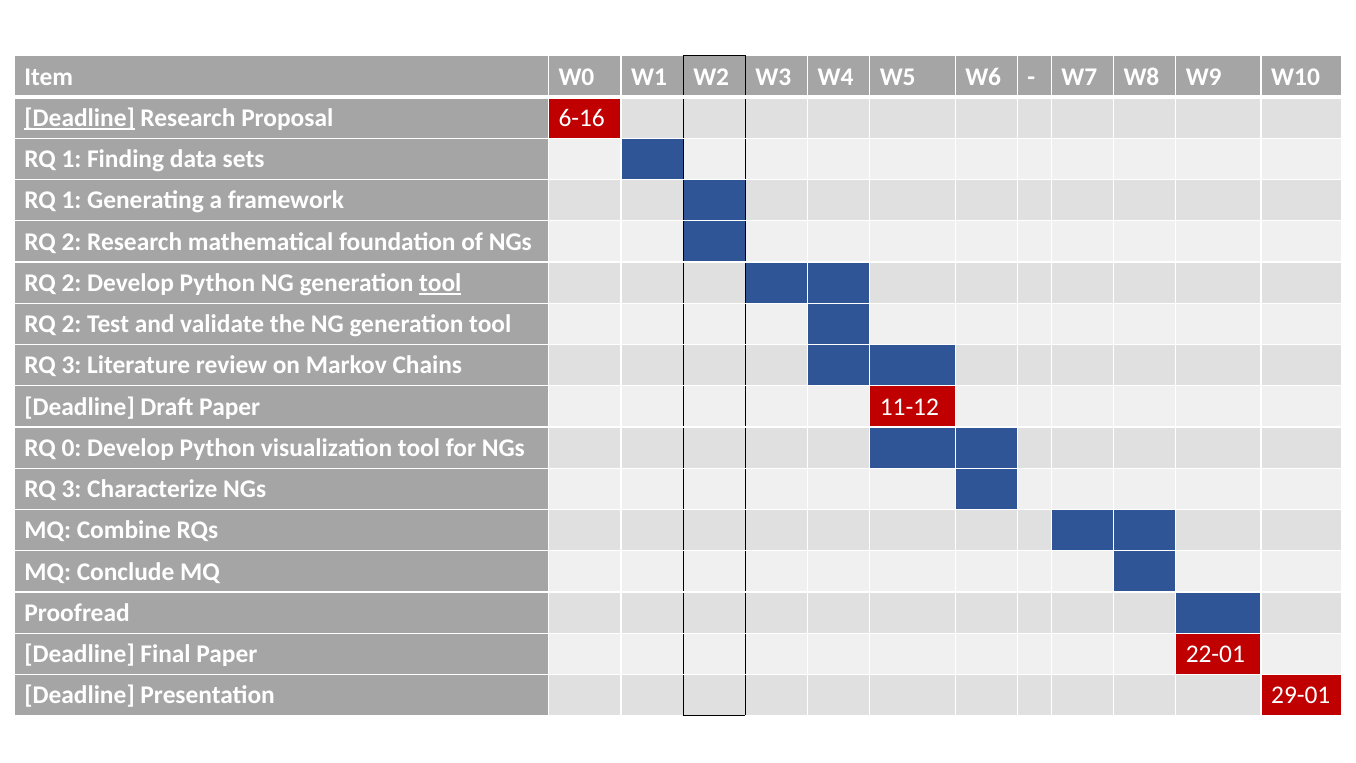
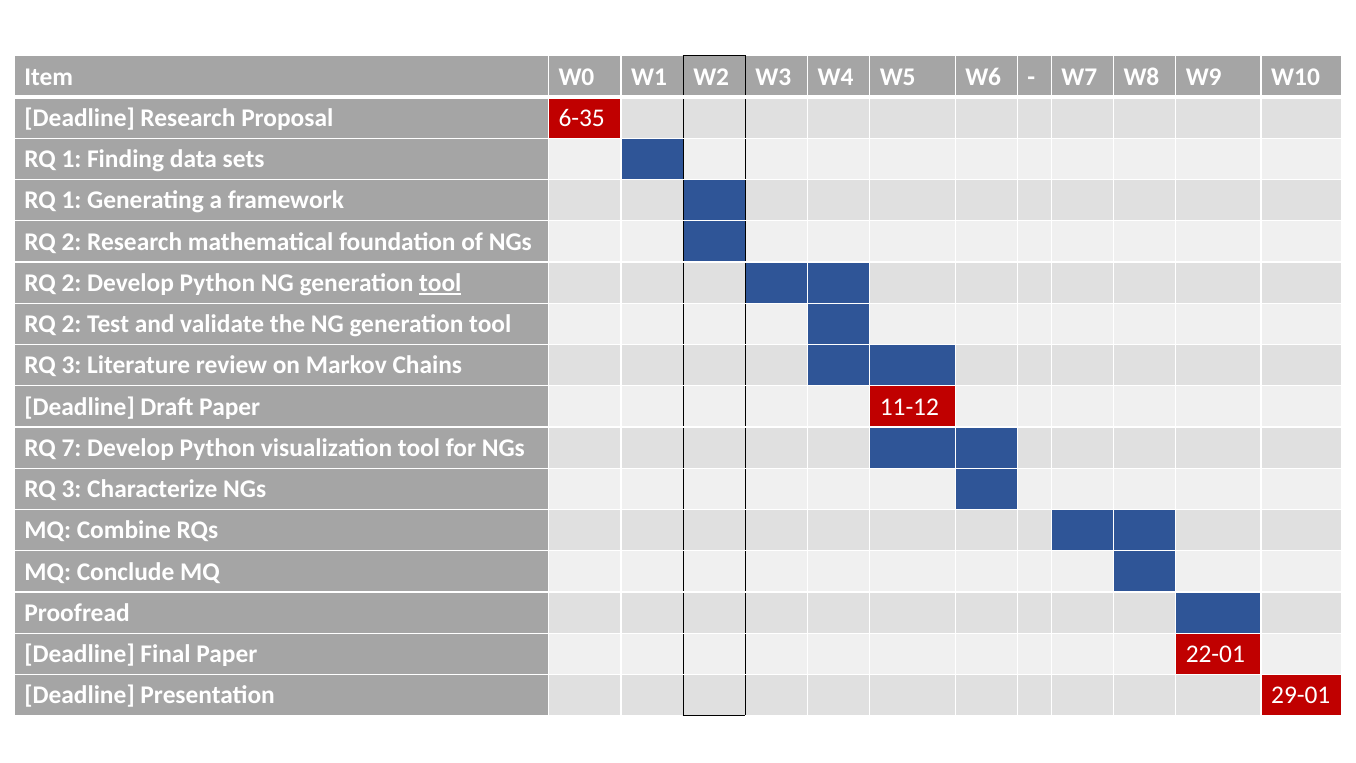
Deadline underline: present -> none (80, 118)
6-16: 6-16 -> 6-35 (582, 118)
0: 0 -> 7 (71, 448)
